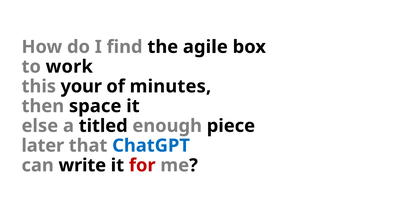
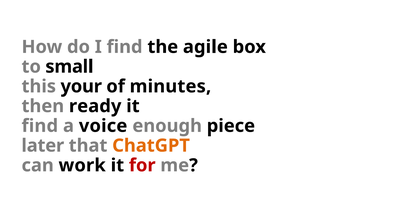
work: work -> small (69, 67)
space: space -> ready (95, 106)
else: else -> find (40, 126)
titled: titled -> voice (103, 126)
ChatGPT colour: blue -> orange (151, 146)
write: write -> work (82, 166)
